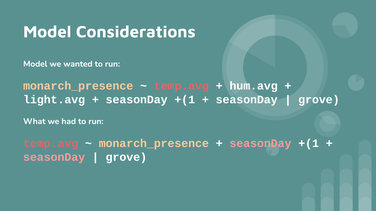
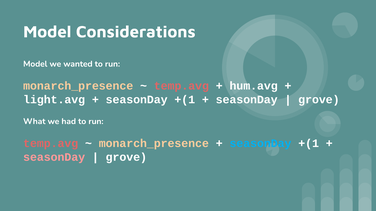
seasonDay colour: pink -> light blue (260, 144)
